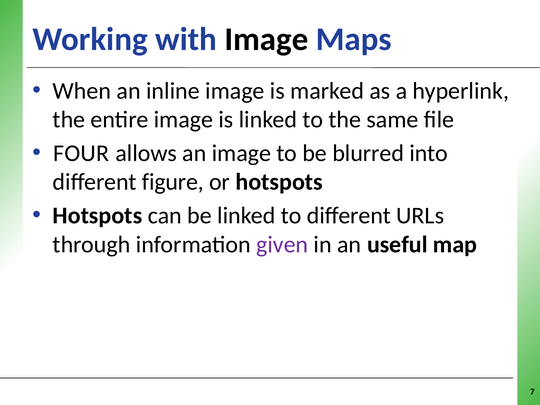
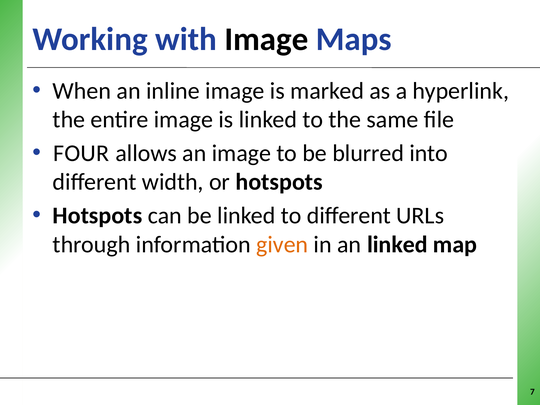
figure: figure -> width (173, 182)
given colour: purple -> orange (282, 244)
an useful: useful -> linked (397, 244)
